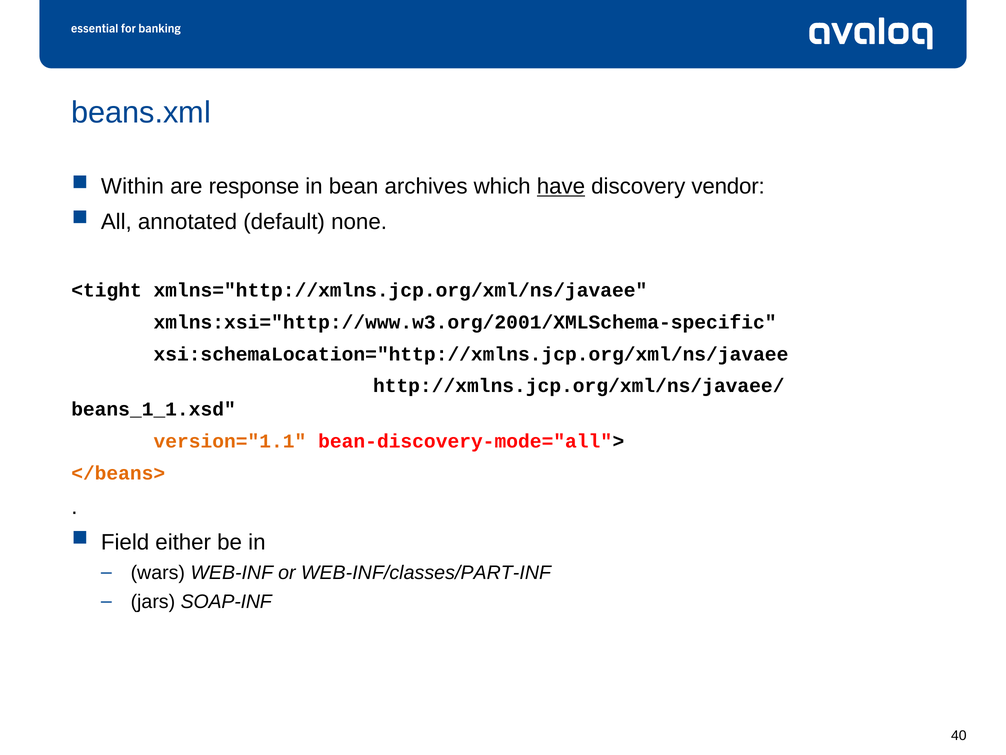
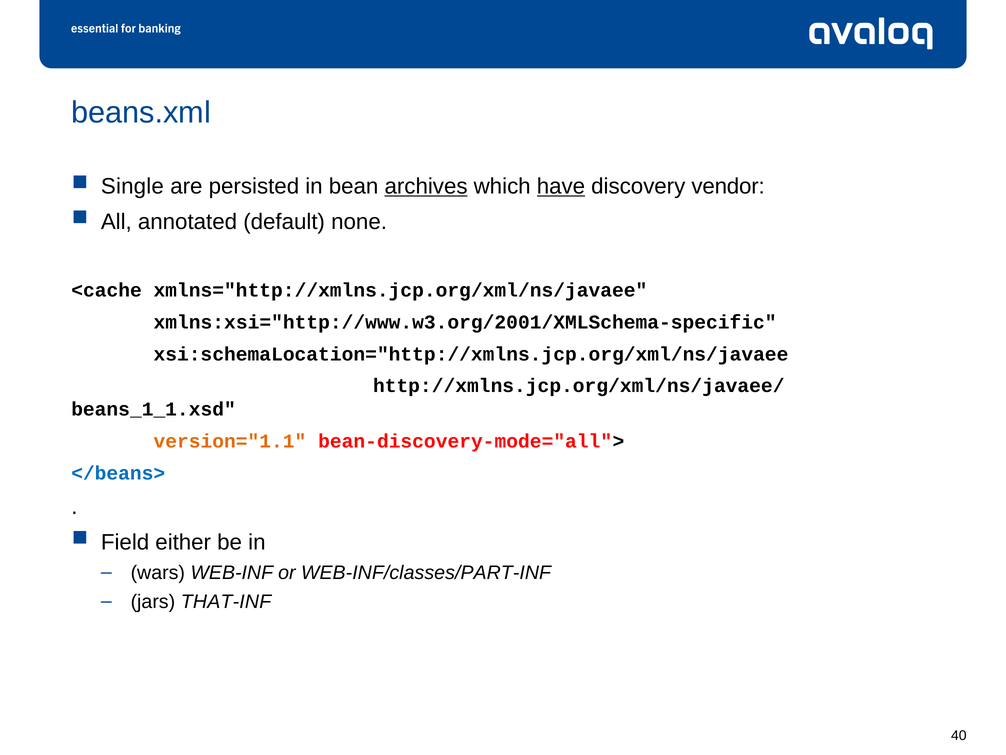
Within: Within -> Single (132, 186)
response: response -> persisted (254, 186)
archives underline: none -> present (426, 186)
<tight: <tight -> <cache (107, 290)
</beans> colour: orange -> blue (118, 473)
SOAP-INF: SOAP-INF -> THAT-INF (226, 602)
